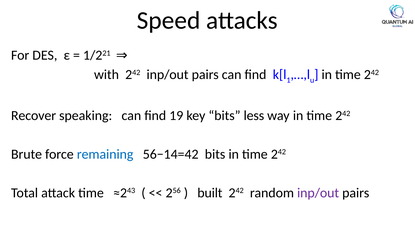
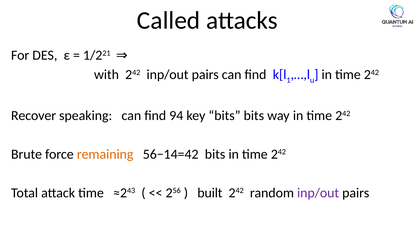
Speed: Speed -> Called (169, 20)
19: 19 -> 94 (176, 116)
bits less: less -> bits (254, 116)
remaining colour: blue -> orange (105, 155)
